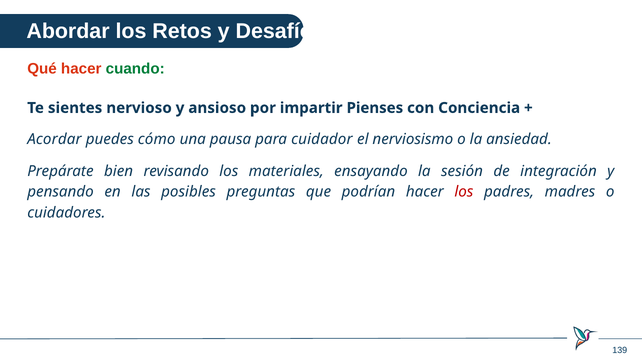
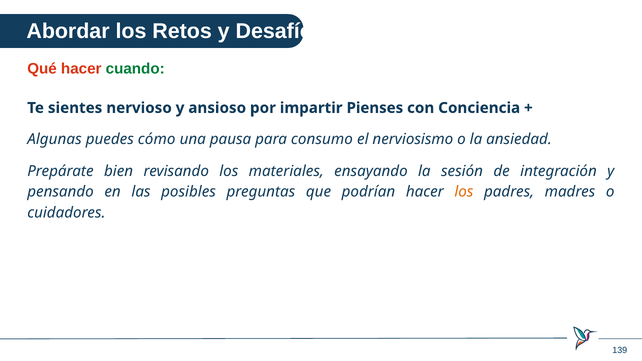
Acordar: Acordar -> Algunas (54, 140)
cuidador: cuidador -> consumo (322, 140)
los colour: red -> orange (464, 192)
